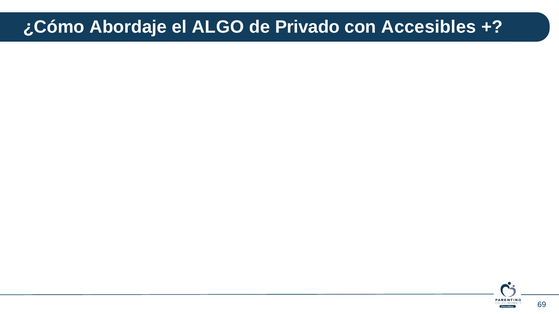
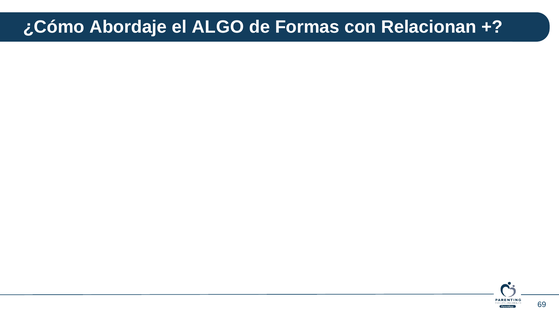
Privado: Privado -> Formas (307, 27)
Accesibles: Accesibles -> Relacionan (429, 27)
